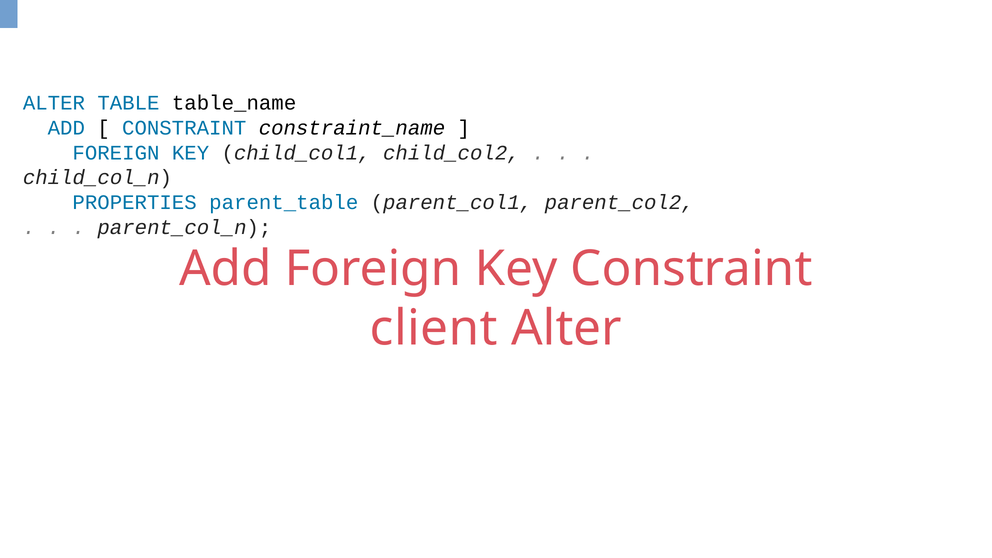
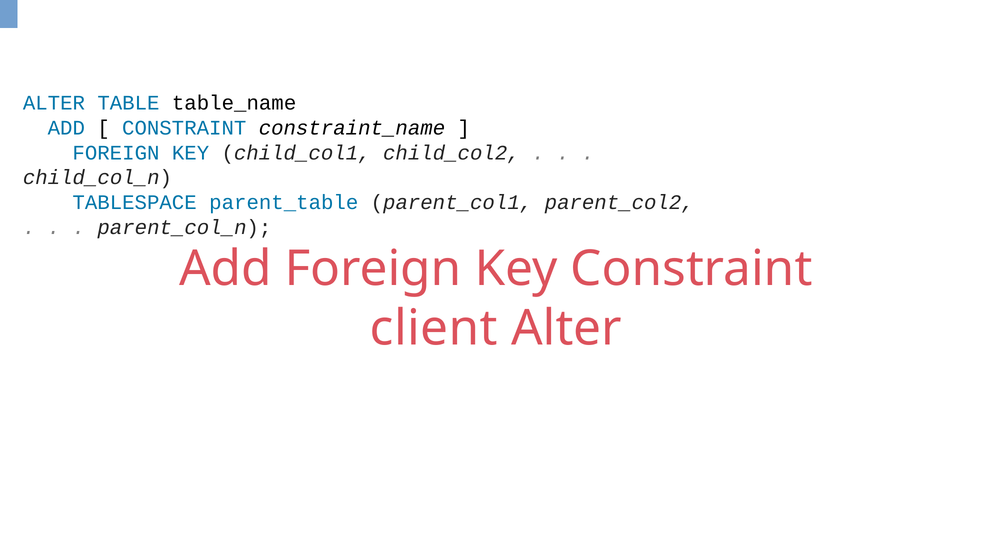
PROPERTIES: PROPERTIES -> TABLESPACE (135, 202)
